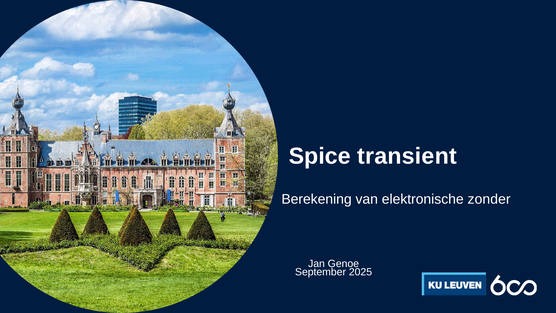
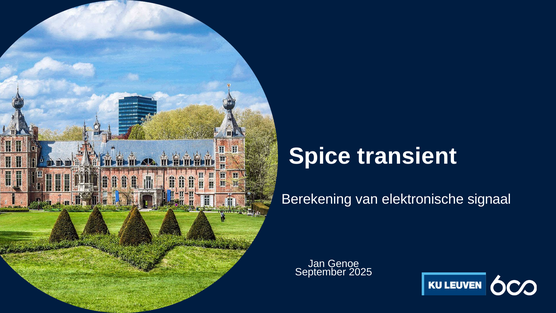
zonder: zonder -> signaal (489, 199)
